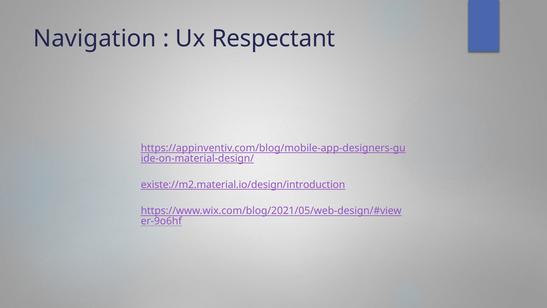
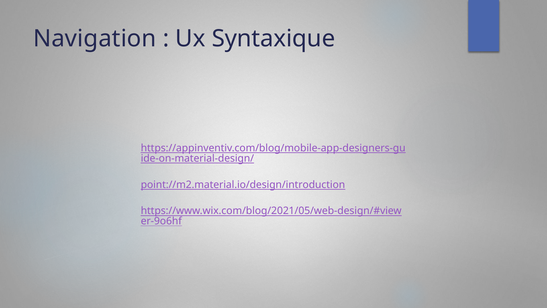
Respectant: Respectant -> Syntaxique (273, 38)
existe://m2.material.io/design/introduction: existe://m2.material.io/design/introduction -> point://m2.material.io/design/introduction (243, 184)
